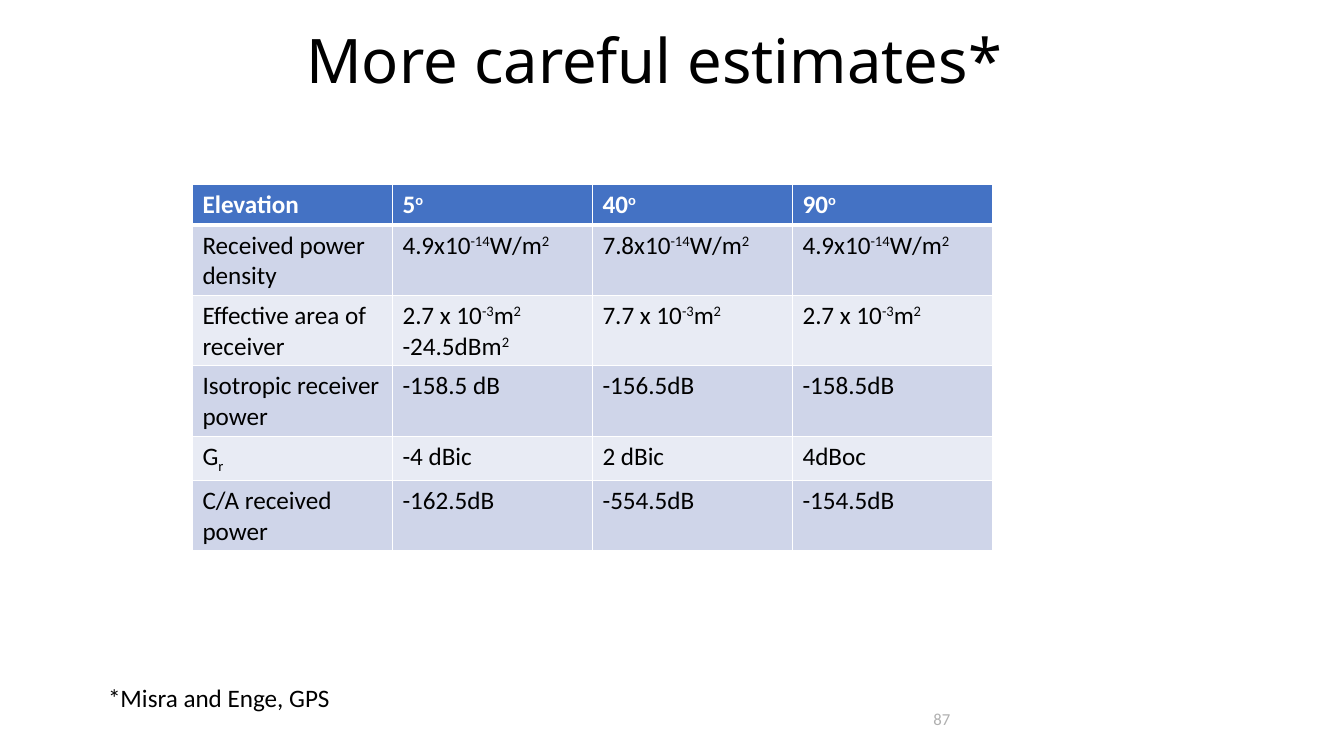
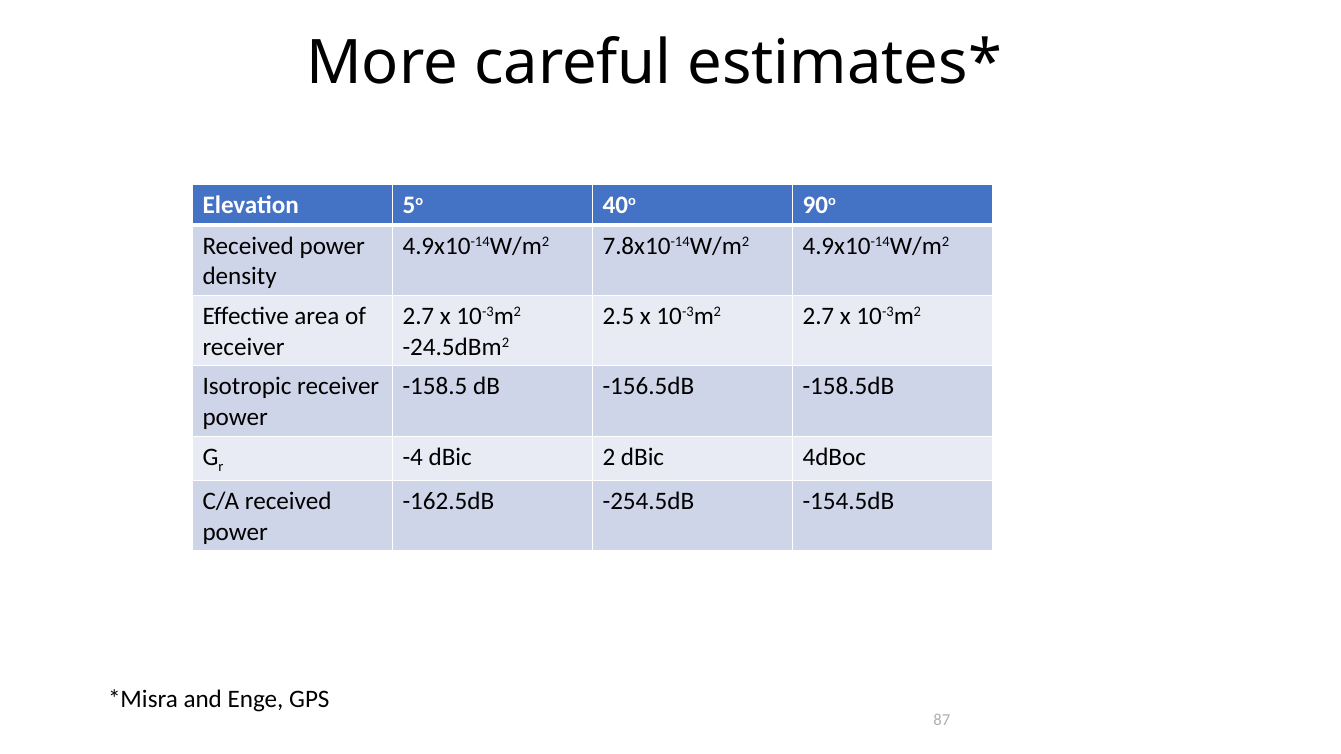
7.7: 7.7 -> 2.5 (618, 316)
-554.5dB: -554.5dB -> -254.5dB (648, 502)
